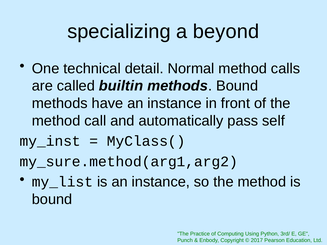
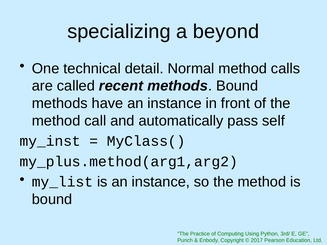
builtin: builtin -> recent (121, 86)
my_sure.method(arg1,arg2: my_sure.method(arg1,arg2 -> my_plus.method(arg1,arg2 (129, 162)
